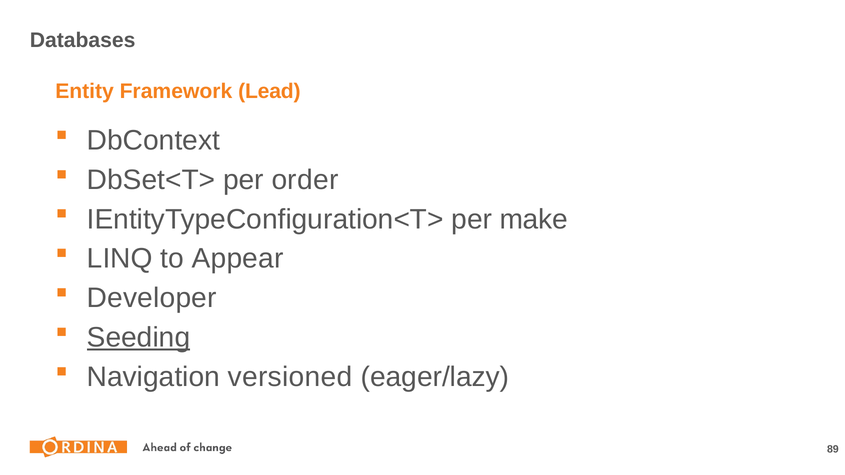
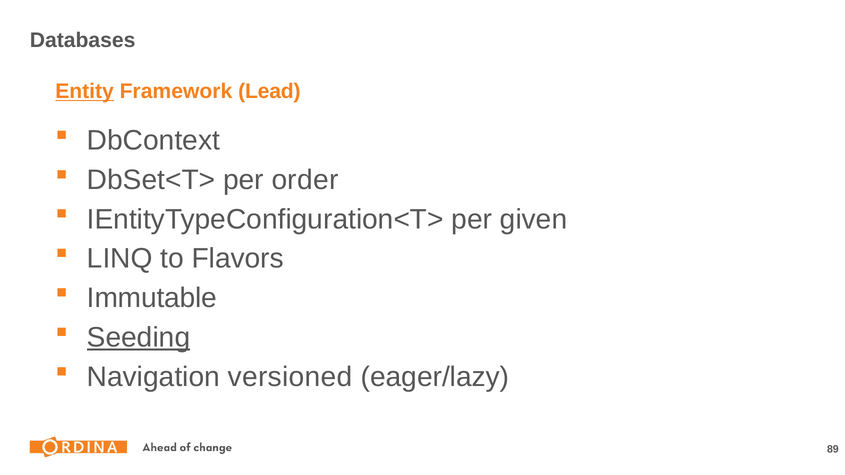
Entity underline: none -> present (85, 92)
make: make -> given (534, 219)
Appear: Appear -> Flavors (238, 259)
Developer: Developer -> Immutable (152, 298)
